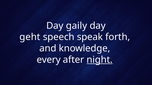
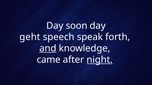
gaily: gaily -> soon (77, 26)
and underline: none -> present (48, 49)
every: every -> came (49, 60)
